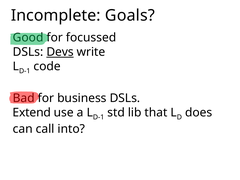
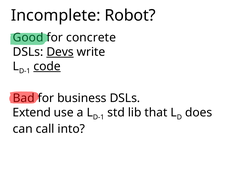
Goals: Goals -> Robot (130, 16)
focussed: focussed -> concrete (91, 38)
code underline: none -> present (47, 66)
